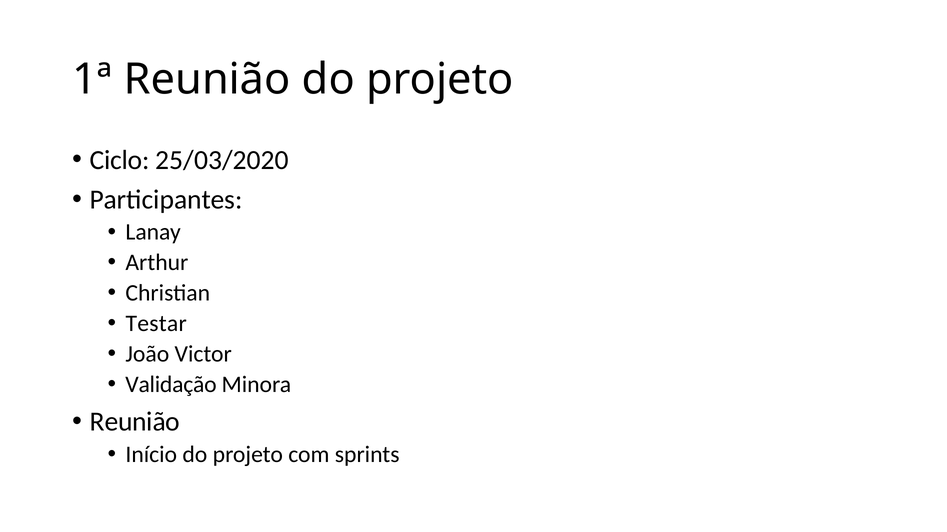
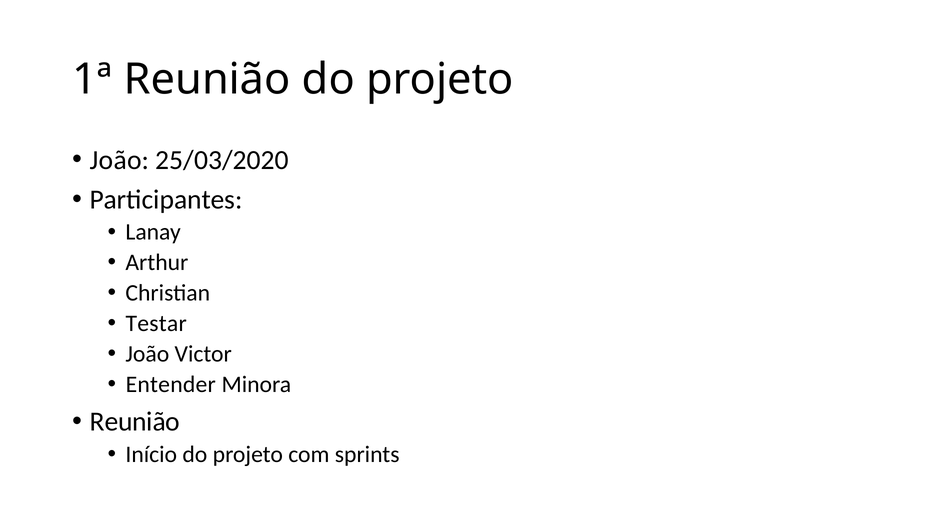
Ciclo: Ciclo -> João (120, 160)
Validação: Validação -> Entender (171, 385)
